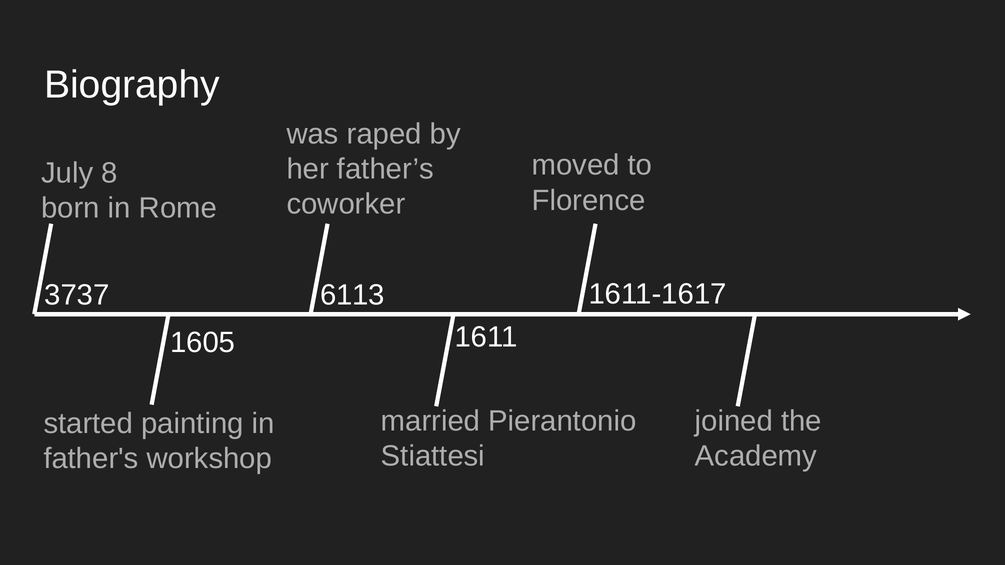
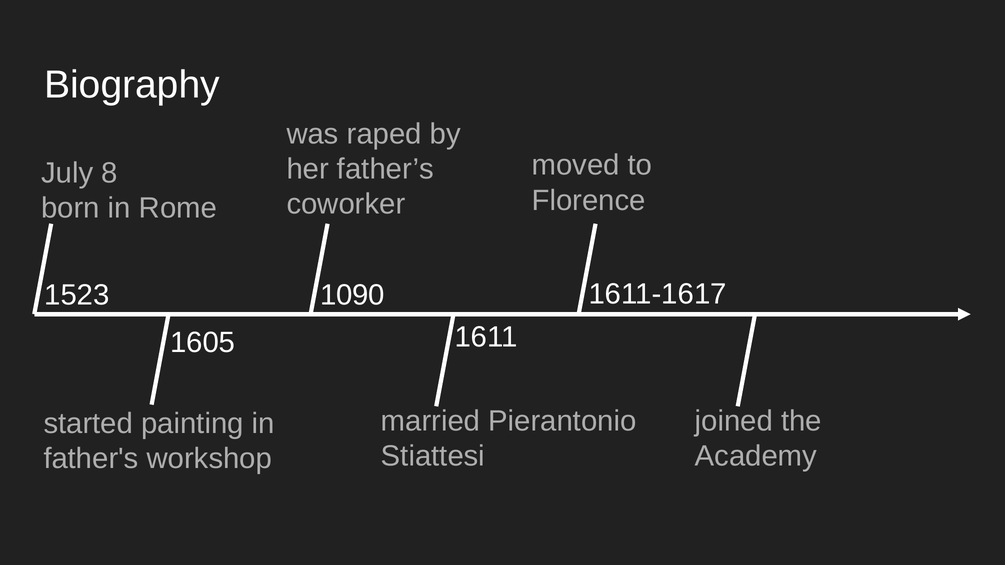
3737: 3737 -> 1523 (77, 295)
6113: 6113 -> 1090 (352, 295)
